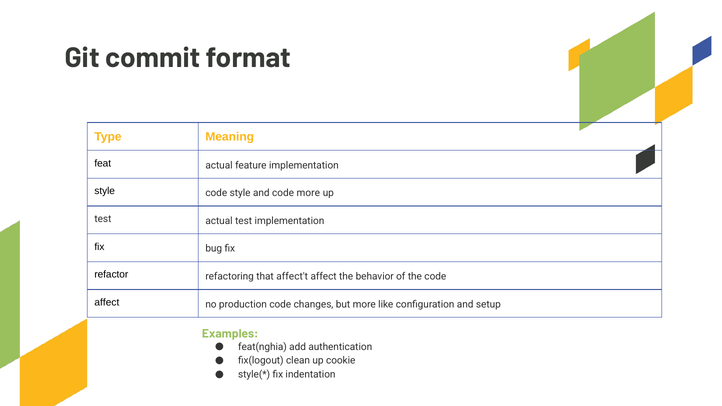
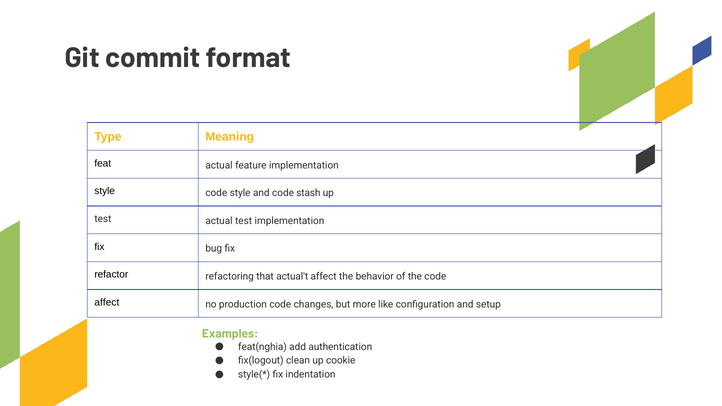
code more: more -> stash (308, 193)
affect't: affect't -> actual't (292, 277)
